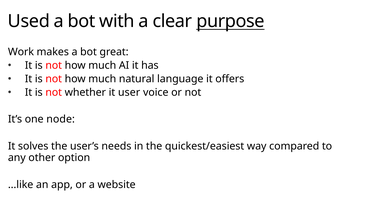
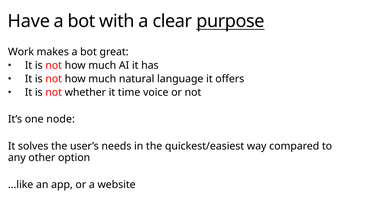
Used: Used -> Have (29, 21)
user: user -> time (129, 92)
